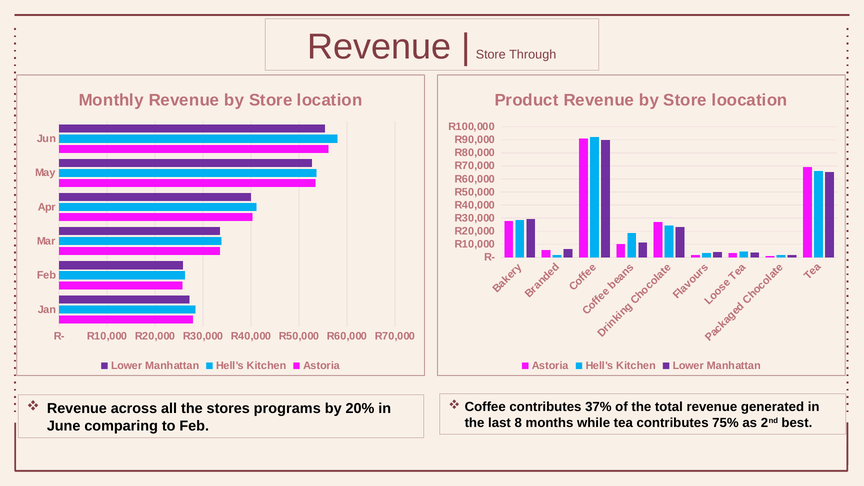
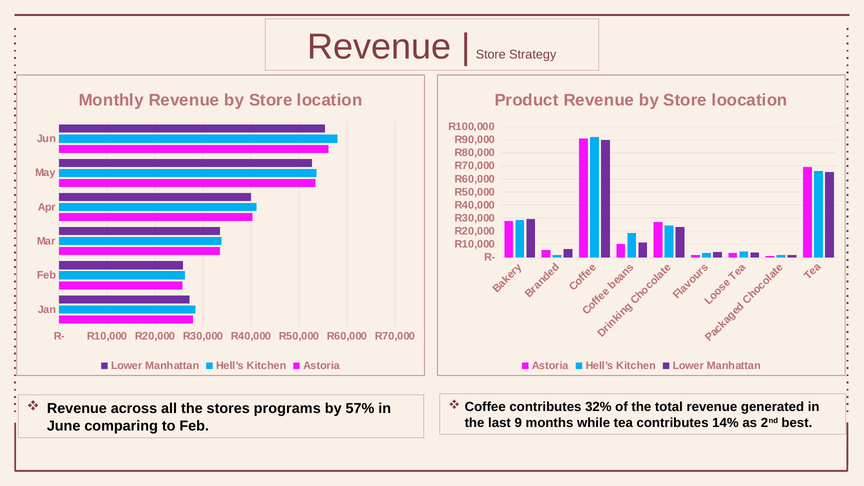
Through: Through -> Strategy (533, 55)
37%: 37% -> 32% (598, 407)
20%: 20% -> 57% (360, 409)
8: 8 -> 9 (518, 423)
75%: 75% -> 14% (725, 423)
